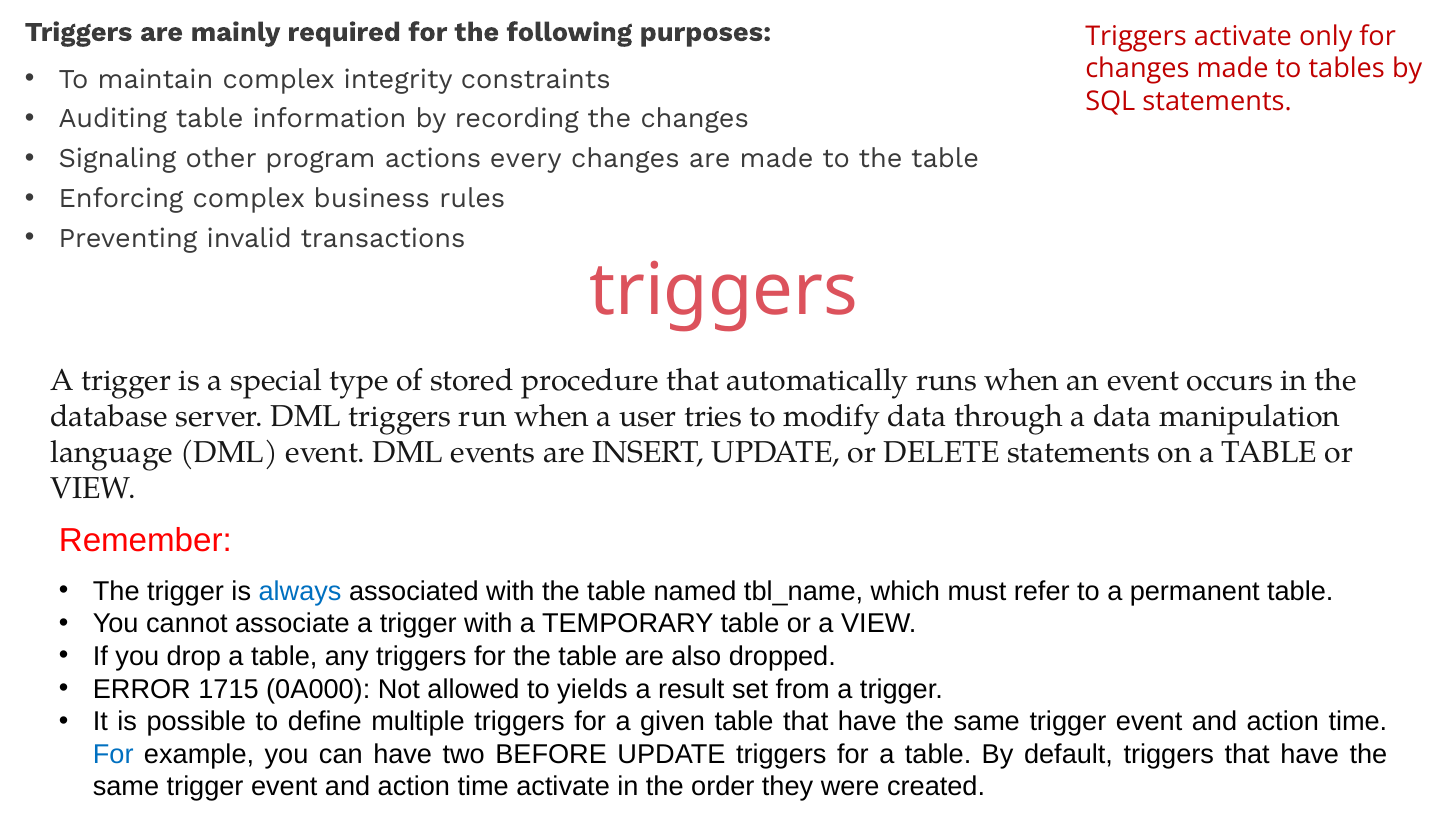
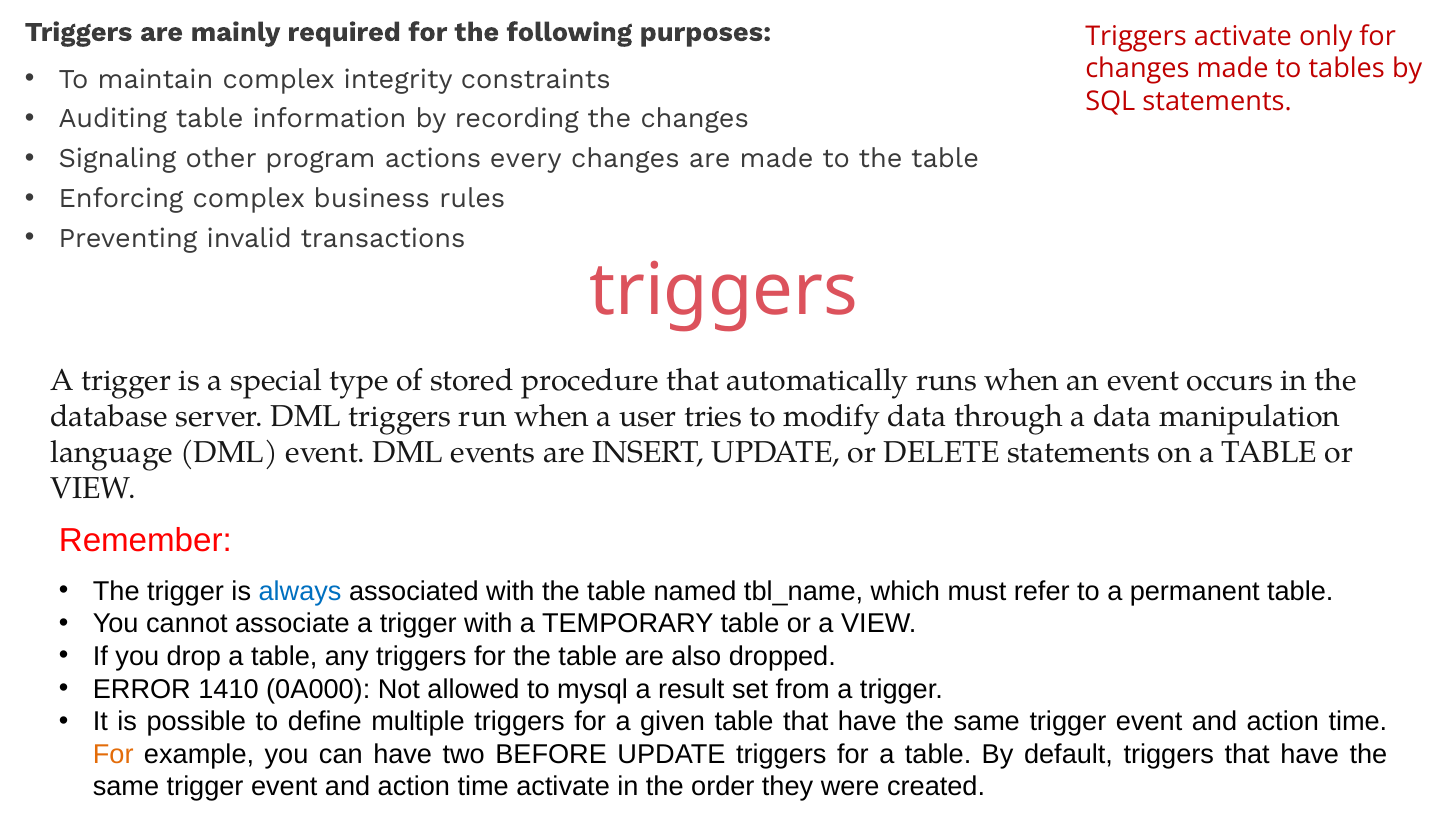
1715: 1715 -> 1410 (229, 689)
yields: yields -> mysql (593, 689)
For colour: blue -> orange (113, 754)
